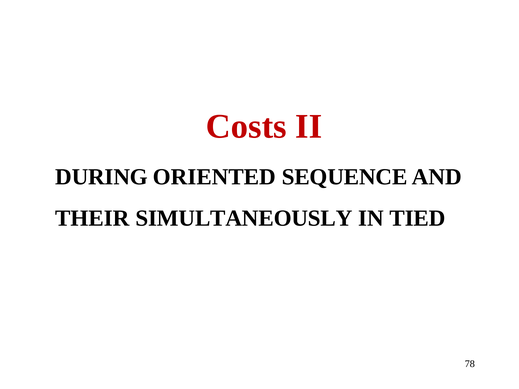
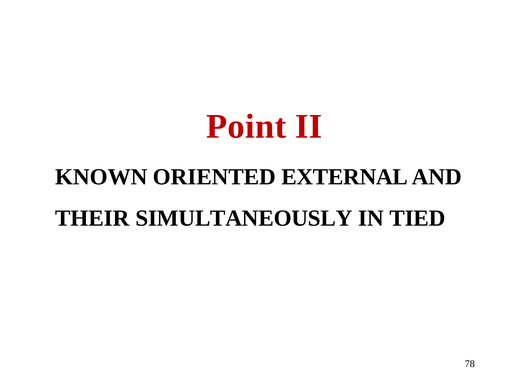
Costs: Costs -> Point (246, 127)
DURING: DURING -> KNOWN (101, 177)
SEQUENCE: SEQUENCE -> EXTERNAL (345, 177)
